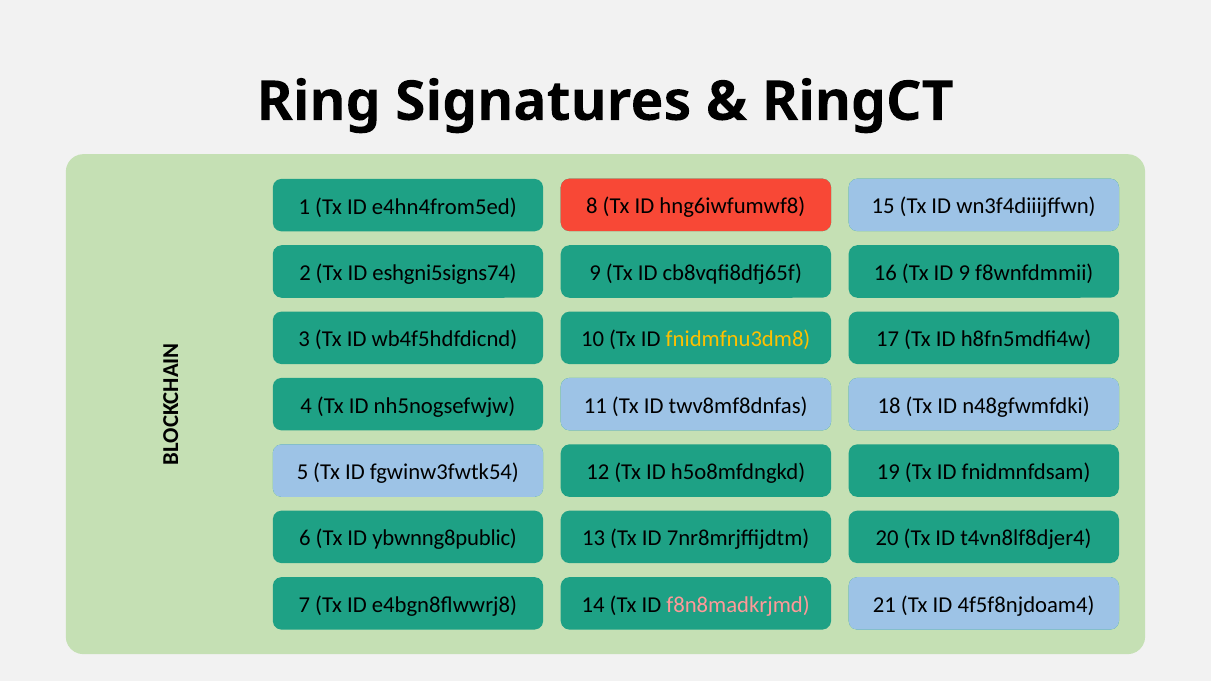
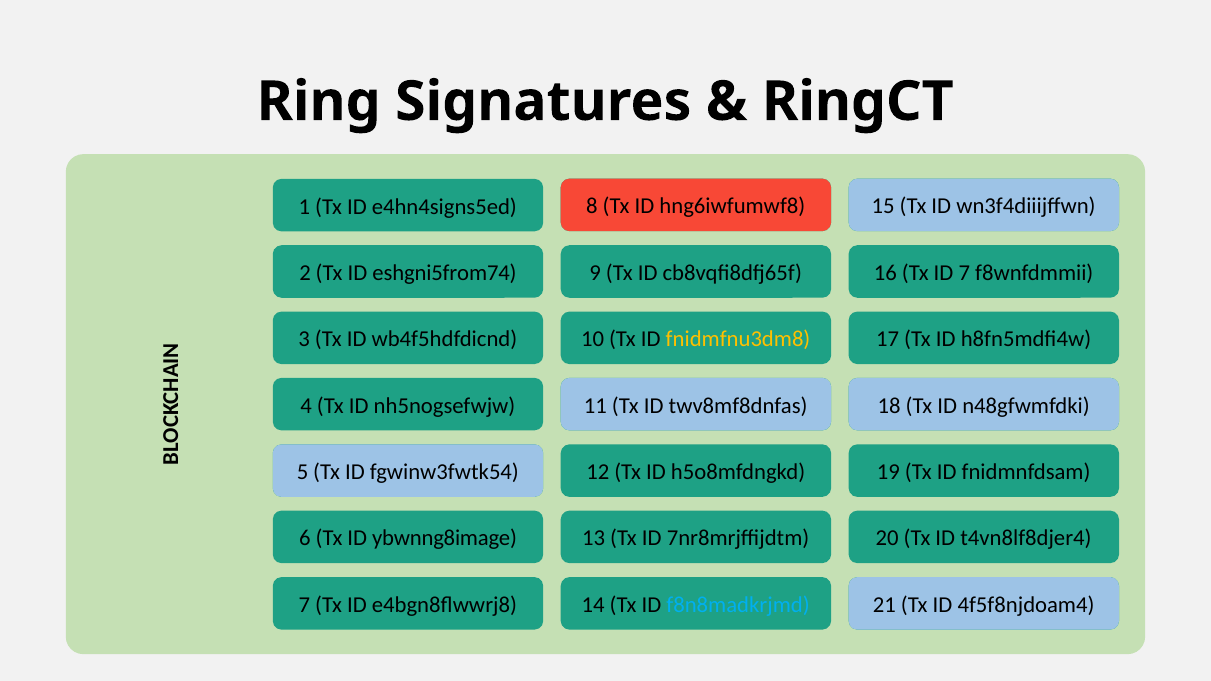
e4hn4from5ed: e4hn4from5ed -> e4hn4signs5ed (444, 207)
eshgni5signs74: eshgni5signs74 -> eshgni5from74 (445, 273)
ID 9: 9 -> 7 (964, 273)
ybwnng8public: ybwnng8public -> ybwnng8image (445, 539)
f8n8madkrjmd colour: pink -> light blue (738, 605)
